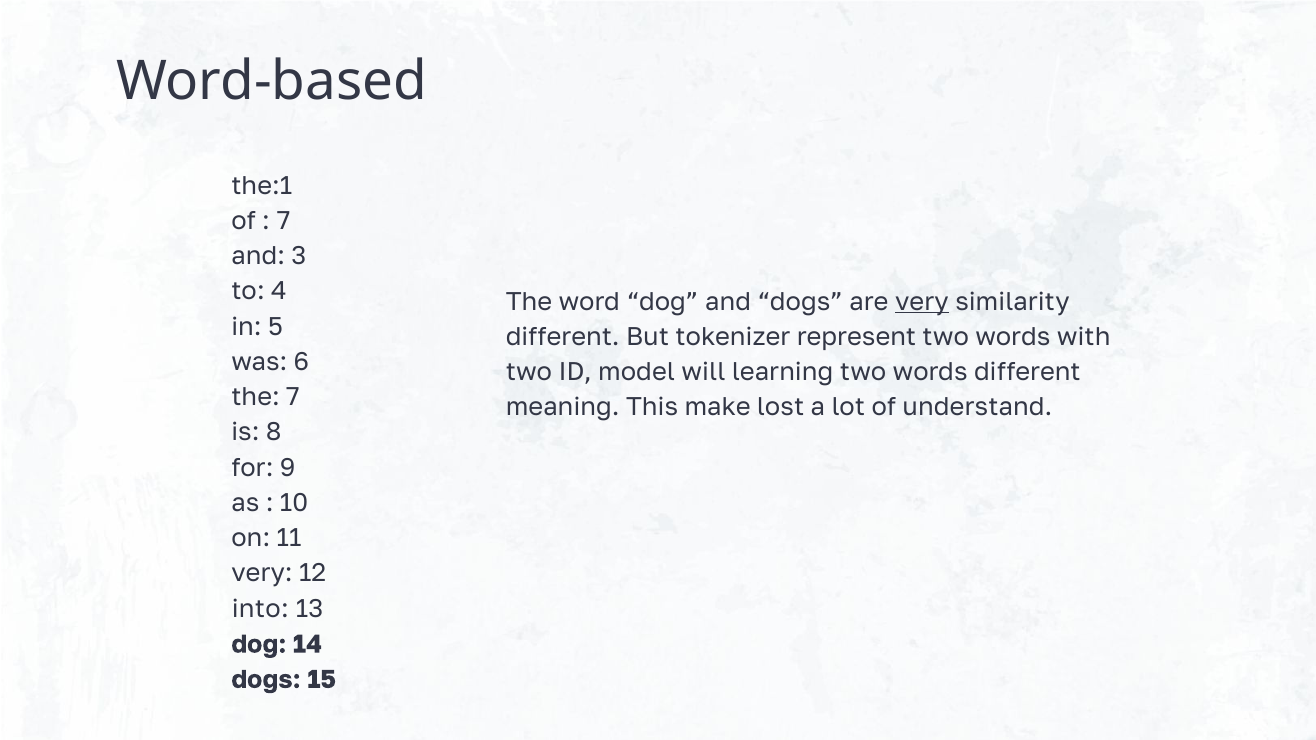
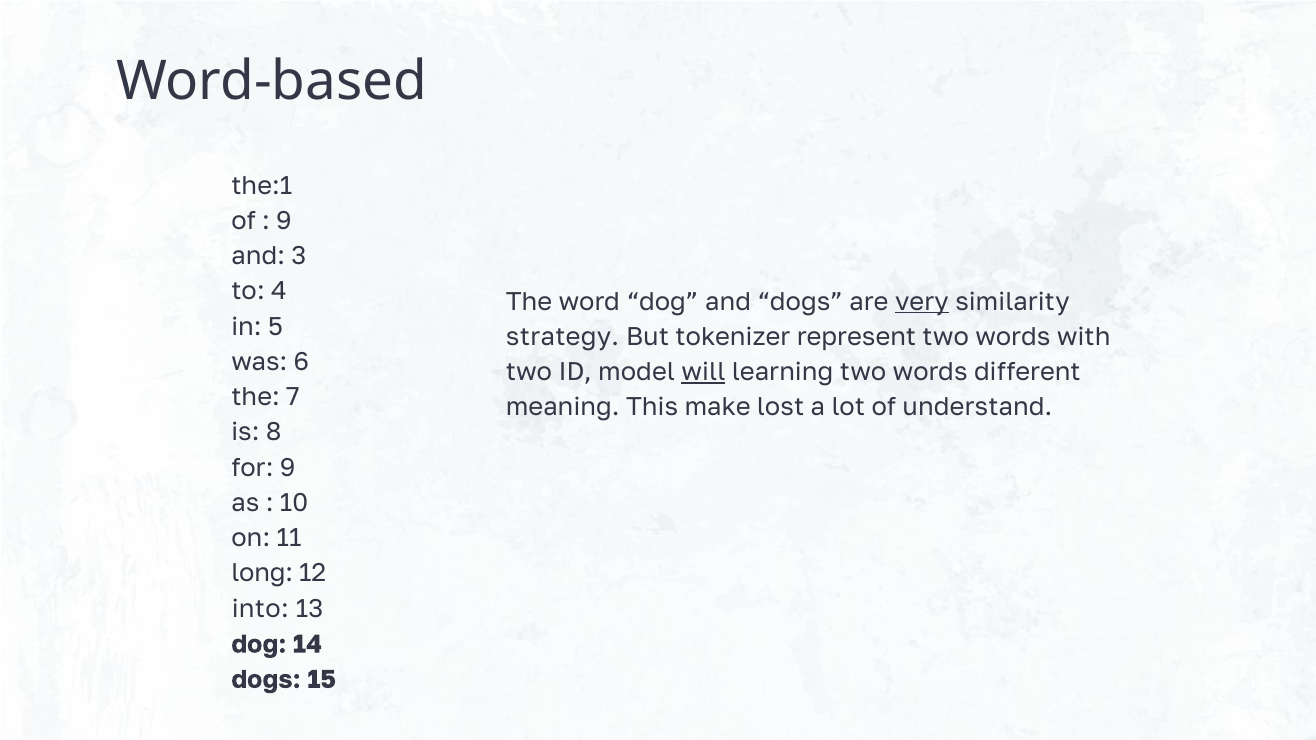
7: 7 -> 9 (284, 221)
different: different -> strategy (563, 337)
will underline: none -> present (703, 372)
very: very -> long (262, 574)
